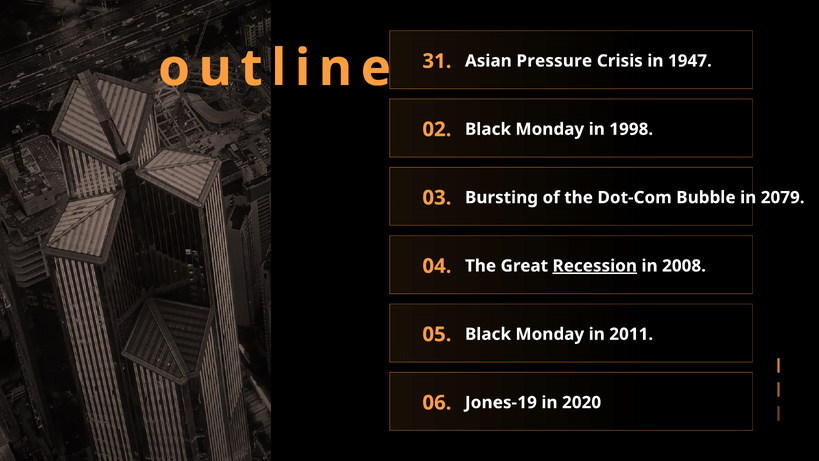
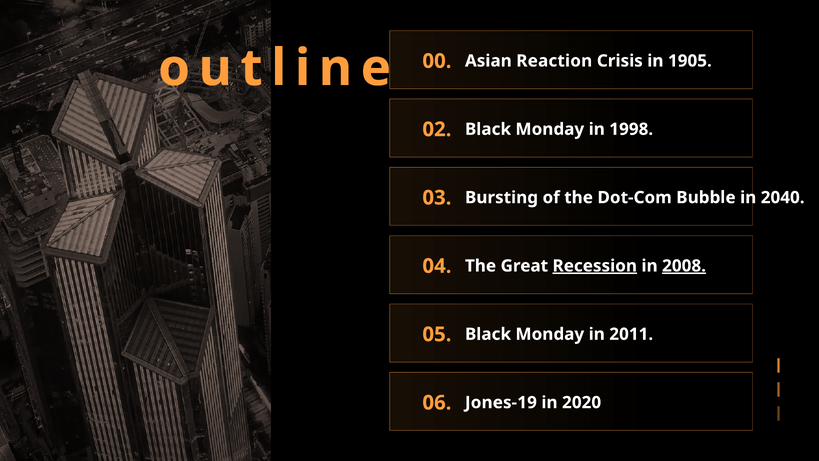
31: 31 -> 00 (437, 61)
Pressure: Pressure -> Reaction (554, 61)
1947: 1947 -> 1905 (690, 61)
2079: 2079 -> 2040 (783, 197)
2008 underline: none -> present (684, 266)
